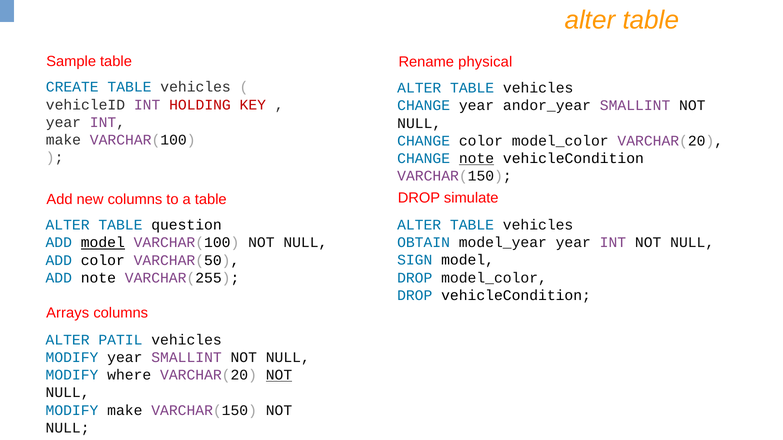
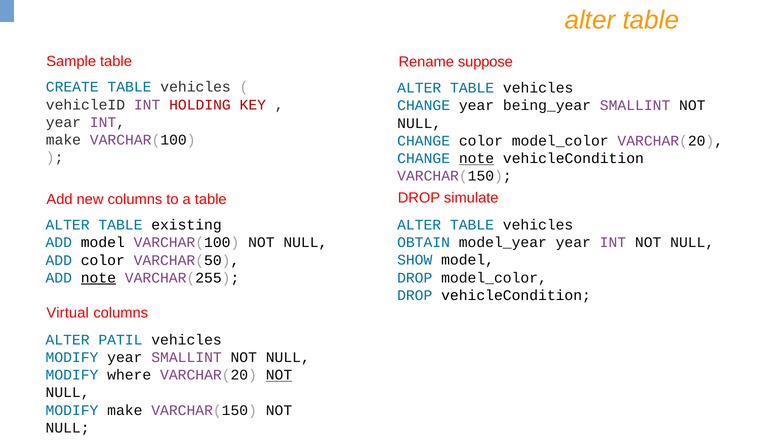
physical: physical -> suppose (485, 62)
andor_year: andor_year -> being_year (547, 106)
question: question -> existing (186, 225)
model underline: present -> none (103, 243)
SIGN: SIGN -> SHOW (415, 260)
note underline: none -> present (98, 278)
Arrays: Arrays -> Virtual (68, 313)
